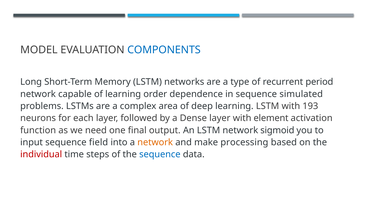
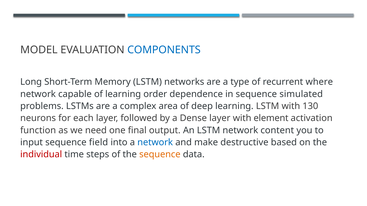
period: period -> where (319, 82)
193: 193 -> 130 (310, 106)
sigmoid: sigmoid -> content (277, 131)
network colour: orange -> blue (155, 143)
processing: processing -> destructive (244, 143)
sequence colour: blue -> orange (160, 155)
